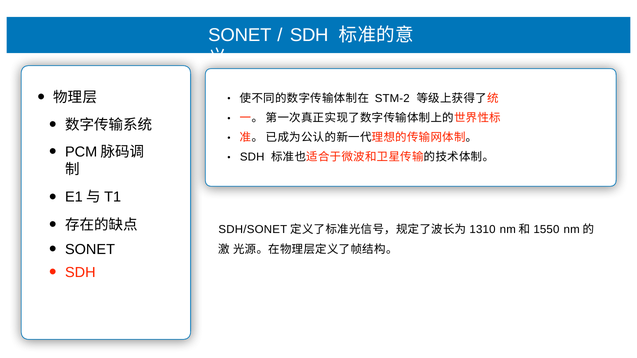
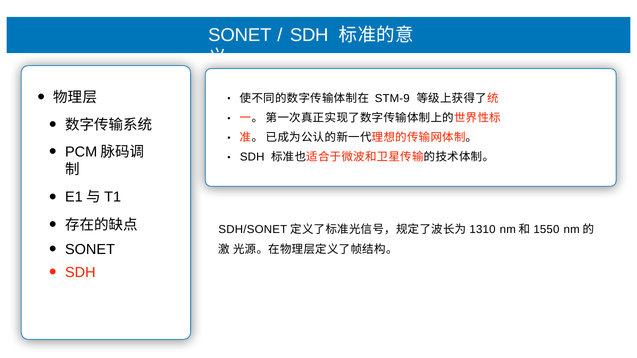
STM-2: STM-2 -> STM-9 (392, 98)
